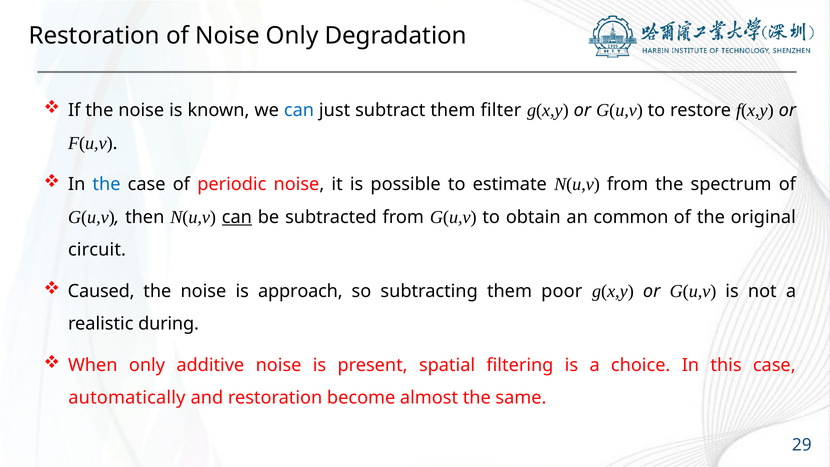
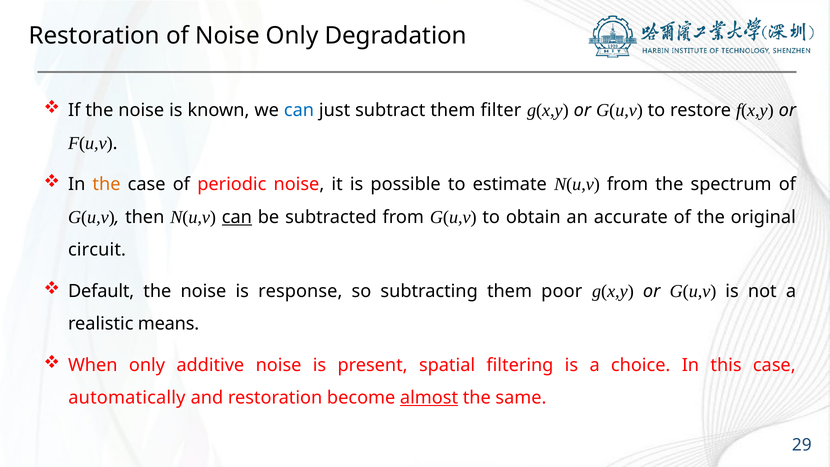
the colour: blue -> orange (107, 184)
common: common -> accurate (631, 217)
Caused: Caused -> Default (101, 291)
approach: approach -> response (300, 291)
during: during -> means (169, 324)
almost underline: none -> present (429, 398)
